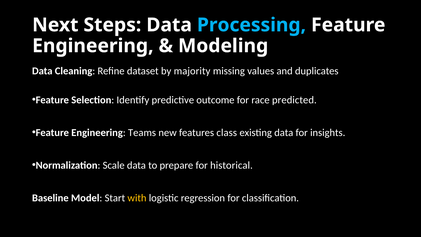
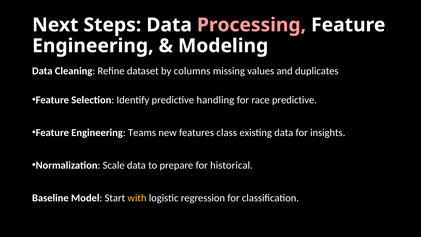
Processing colour: light blue -> pink (251, 25)
majority: majority -> columns (192, 71)
outcome: outcome -> handling (215, 100)
race predicted: predicted -> predictive (294, 100)
